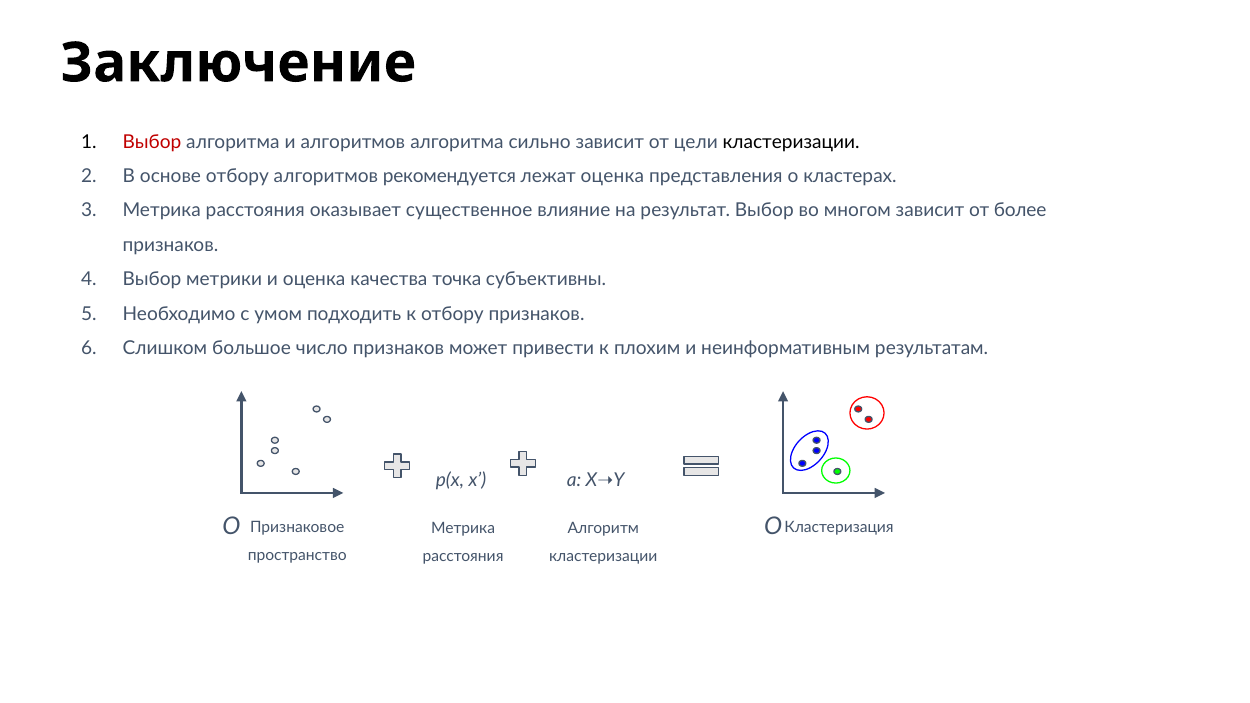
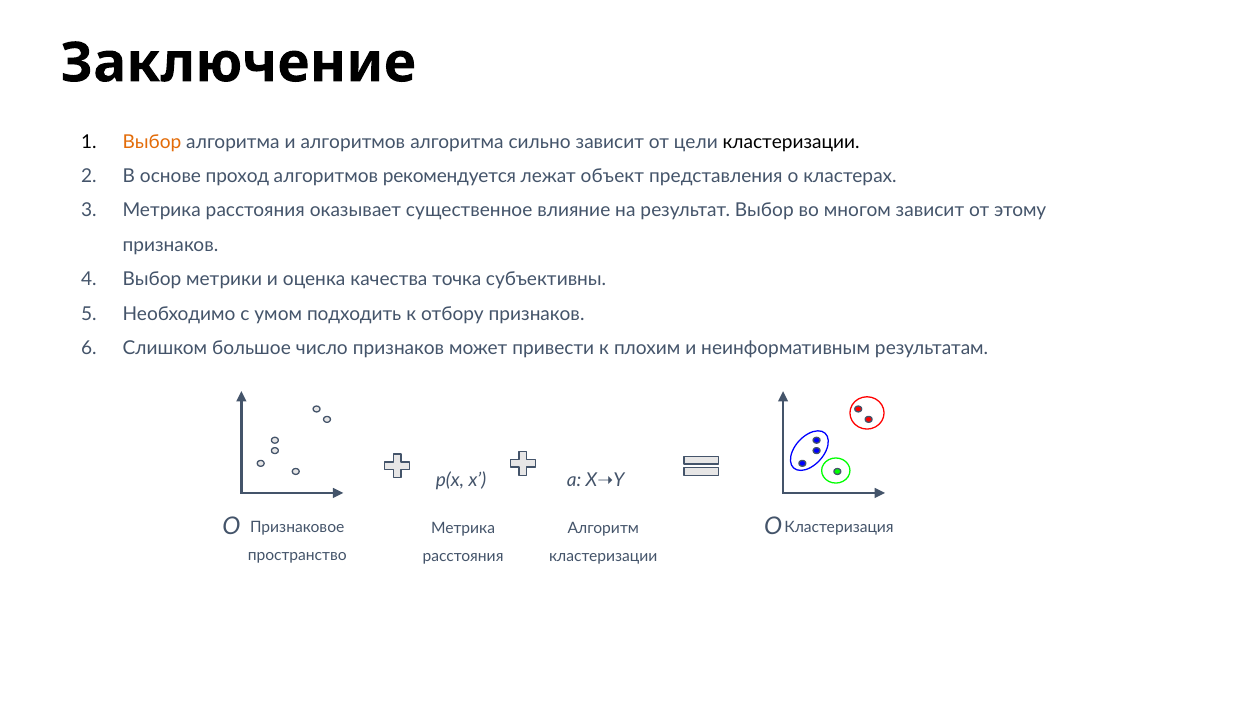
Выбор colour: red -> orange (152, 142)
основе отбору: отбору -> проход (237, 176)
лежат оценка: оценка -> объект (612, 176)
более: более -> этому (1020, 211)
